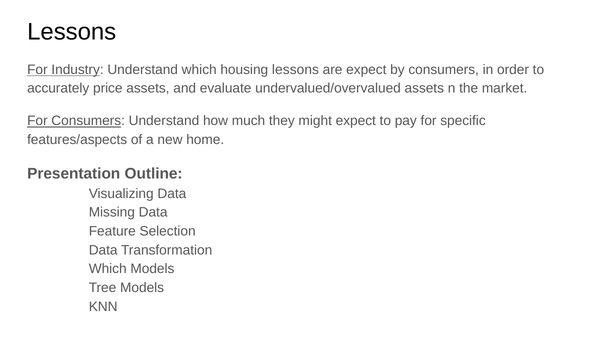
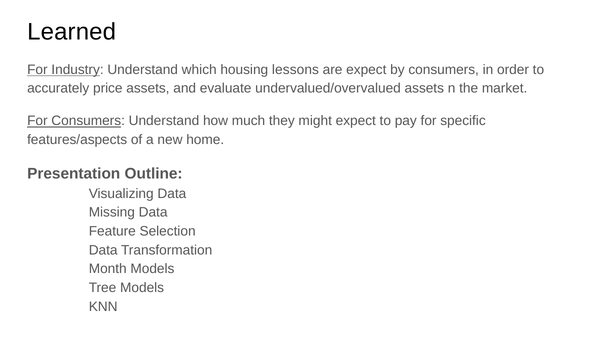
Lessons: Lessons -> Learned (72, 32)
Which: Which -> Month (108, 269)
